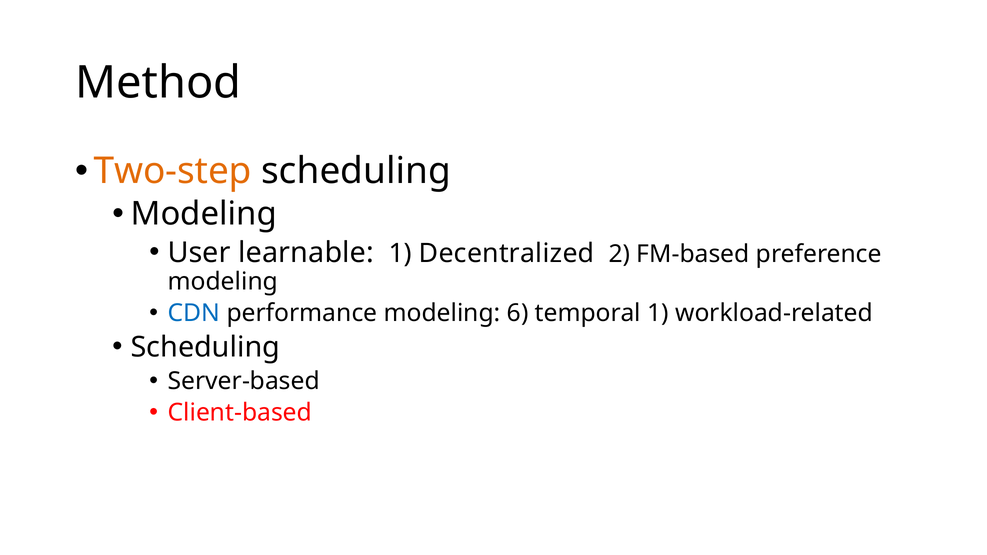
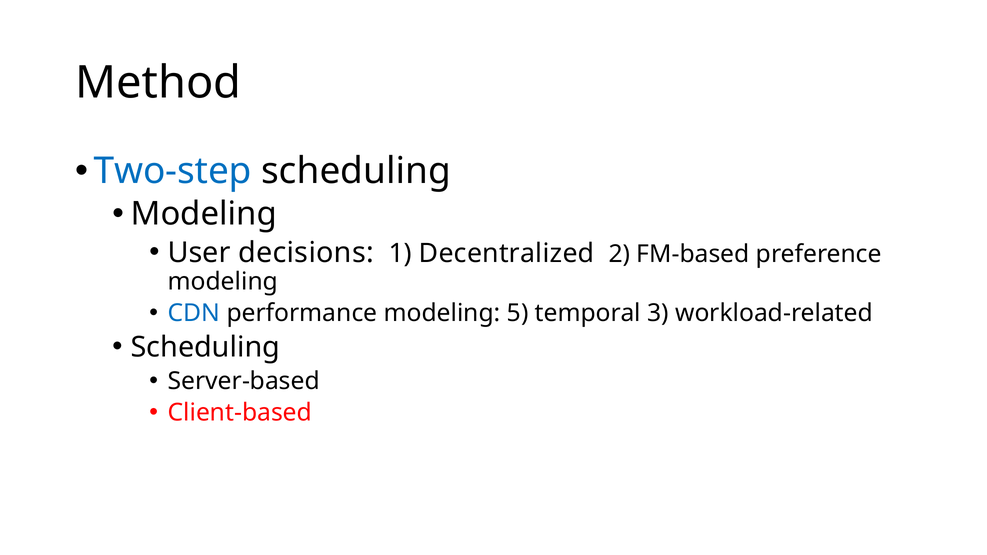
Two-step colour: orange -> blue (173, 171)
learnable: learnable -> decisions (306, 253)
6: 6 -> 5 (518, 313)
temporal 1: 1 -> 3 (658, 313)
